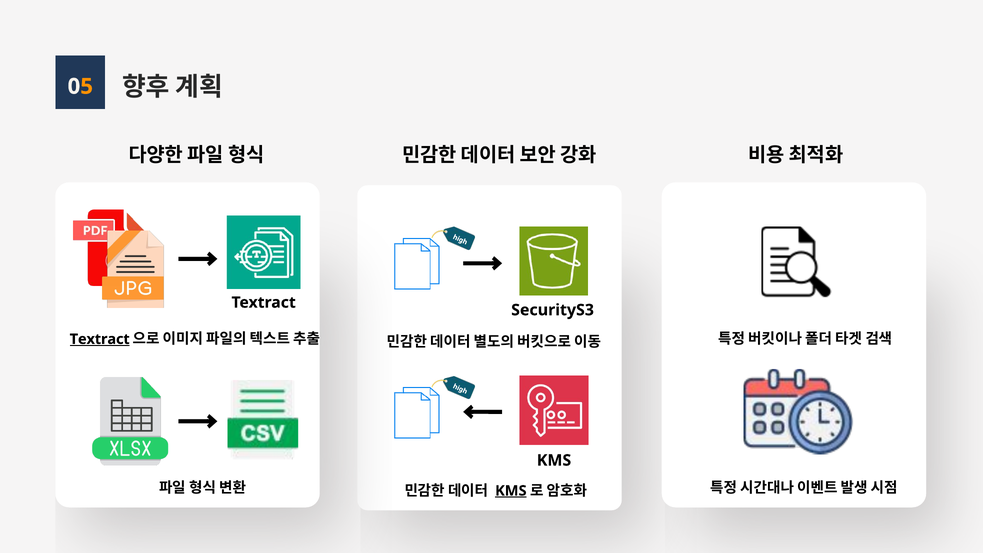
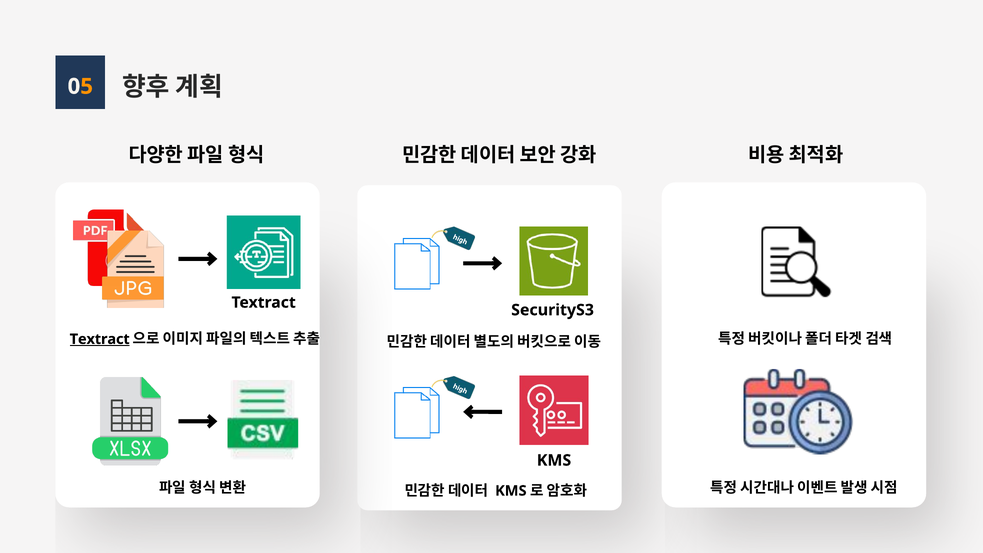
KMS underline: present -> none (511, 491)
